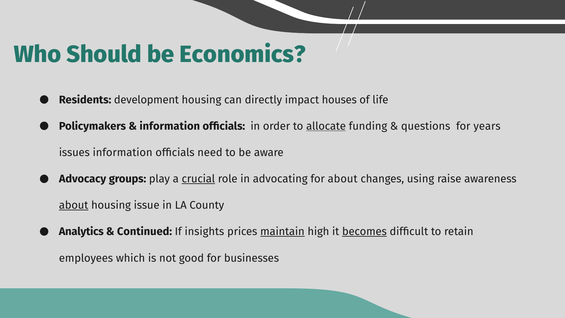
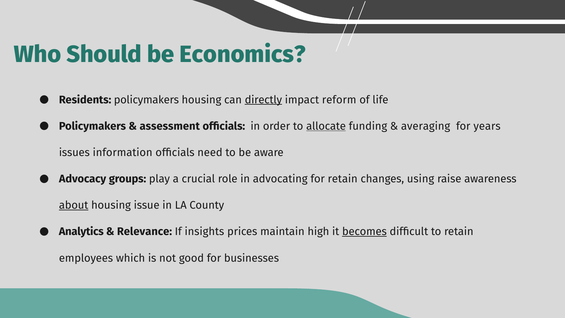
Residents development: development -> policymakers (146, 100)
directly underline: none -> present (263, 100)
houses: houses -> reform (339, 100)
information: information -> assessment (170, 126)
questions: questions -> averaging (426, 126)
crucial underline: present -> none (198, 179)
for about: about -> retain (343, 179)
Continued: Continued -> Relevance (145, 232)
maintain underline: present -> none (282, 232)
